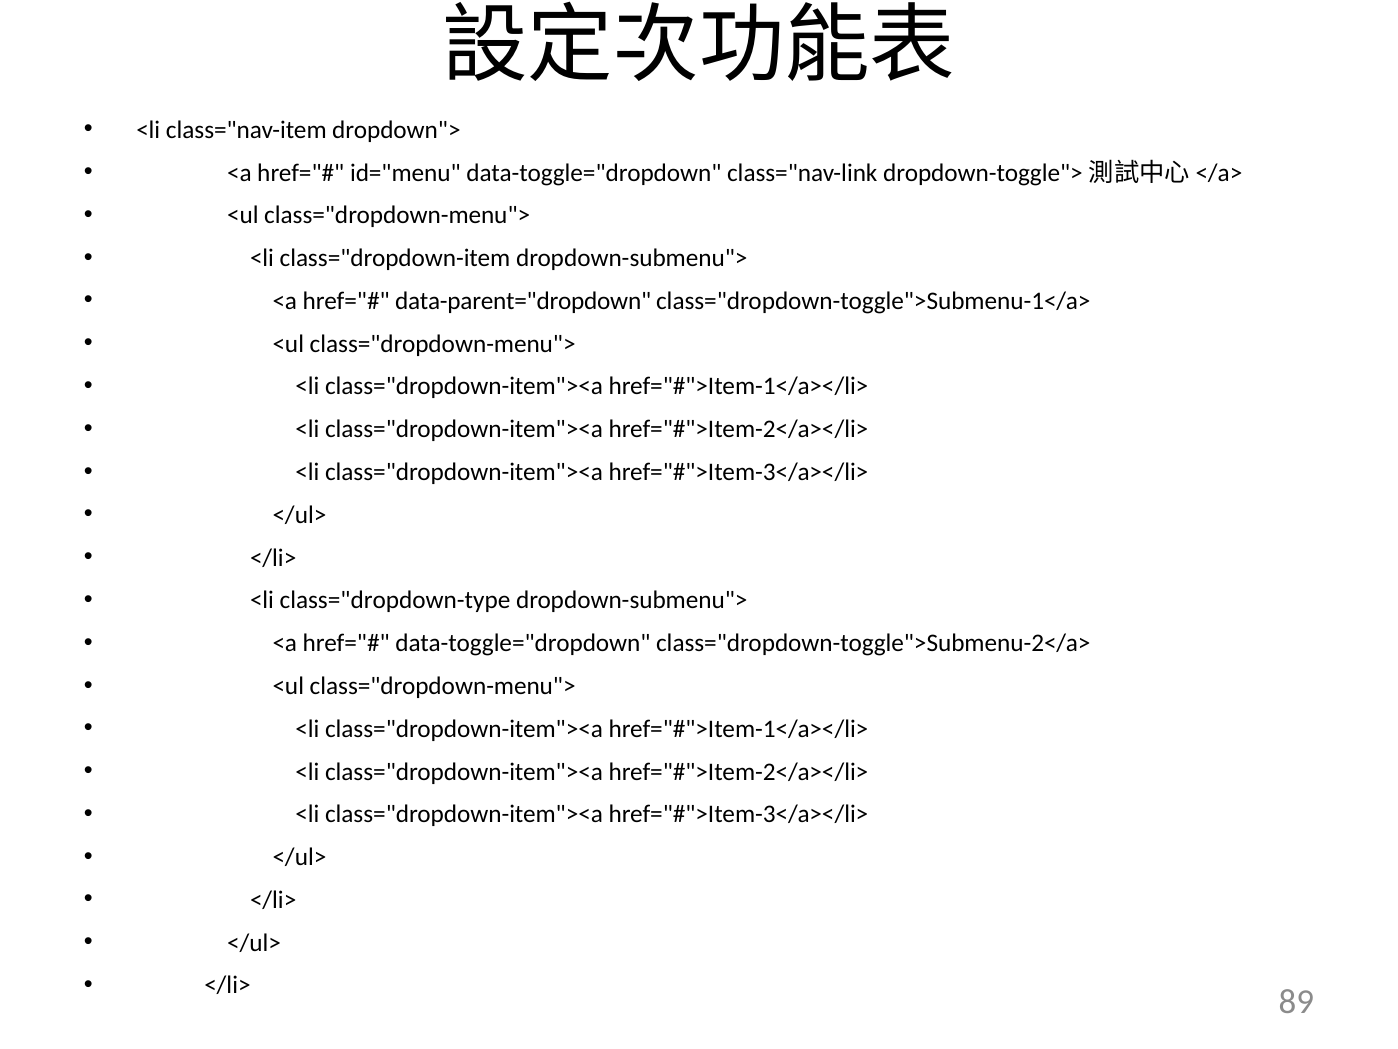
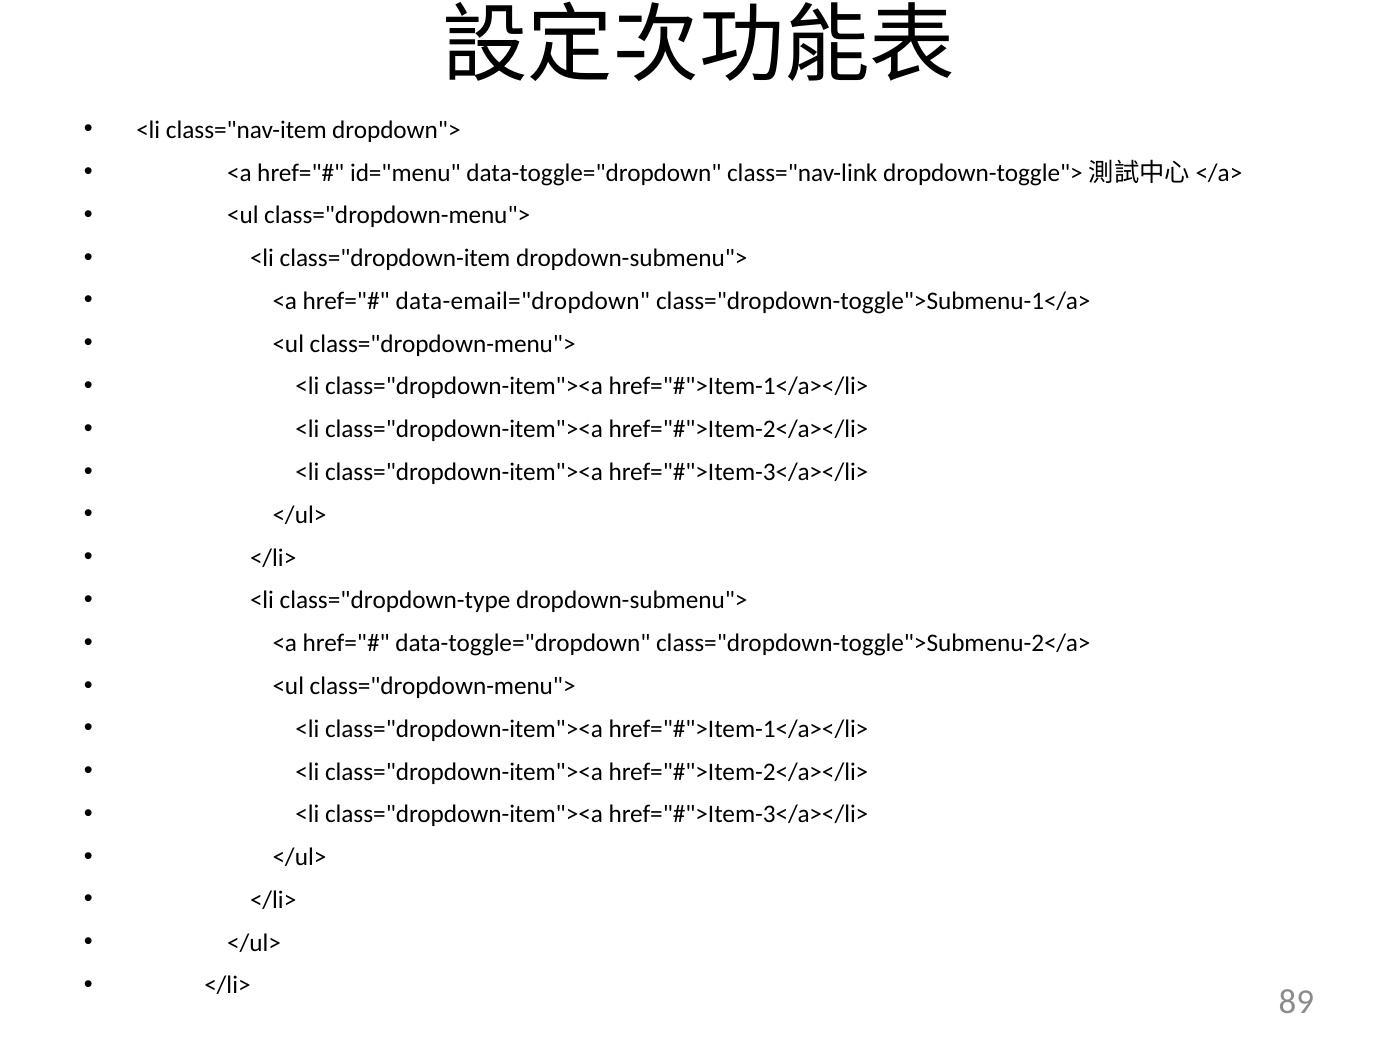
data-parent="dropdown: data-parent="dropdown -> data-email="dropdown (523, 301)
